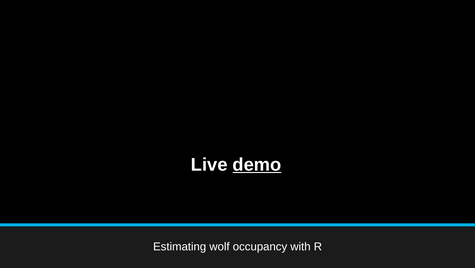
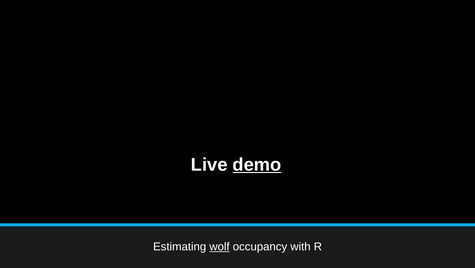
wolf underline: none -> present (219, 246)
